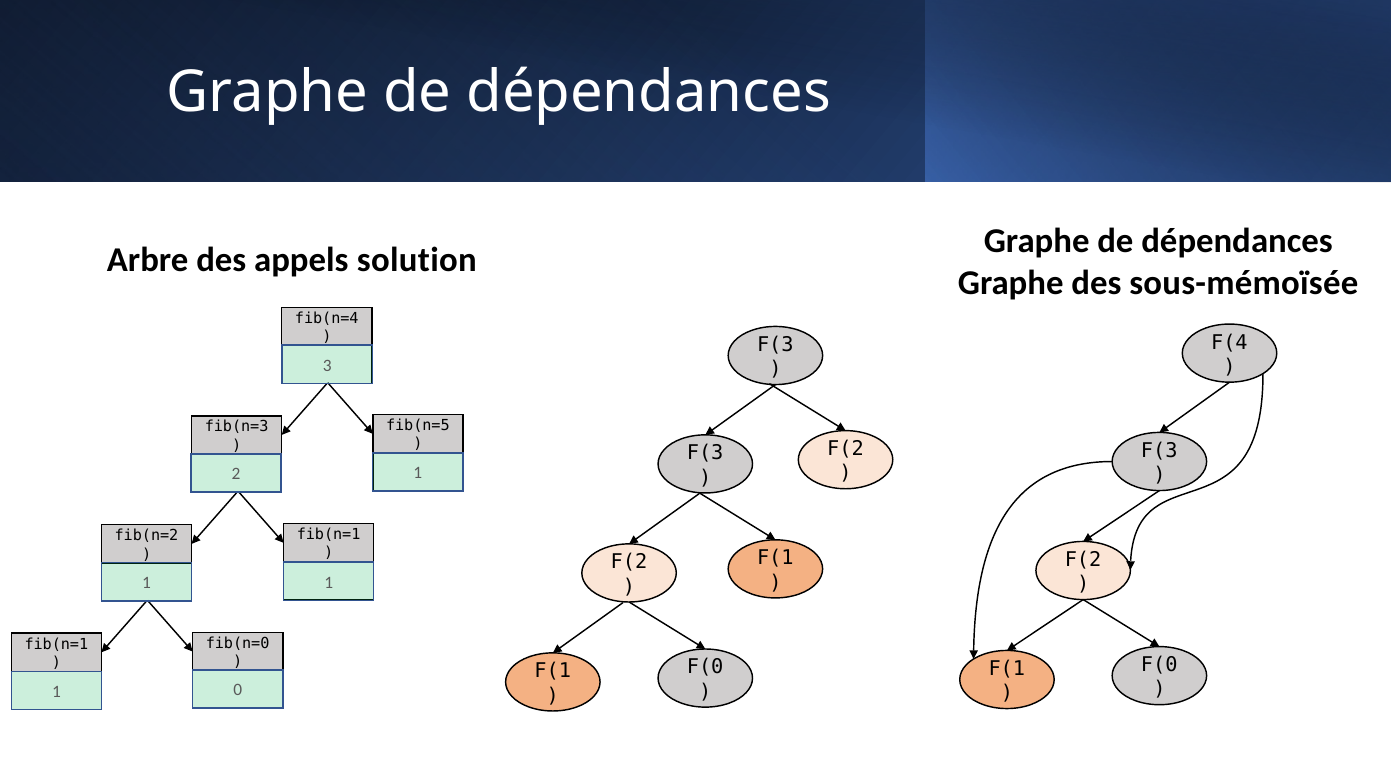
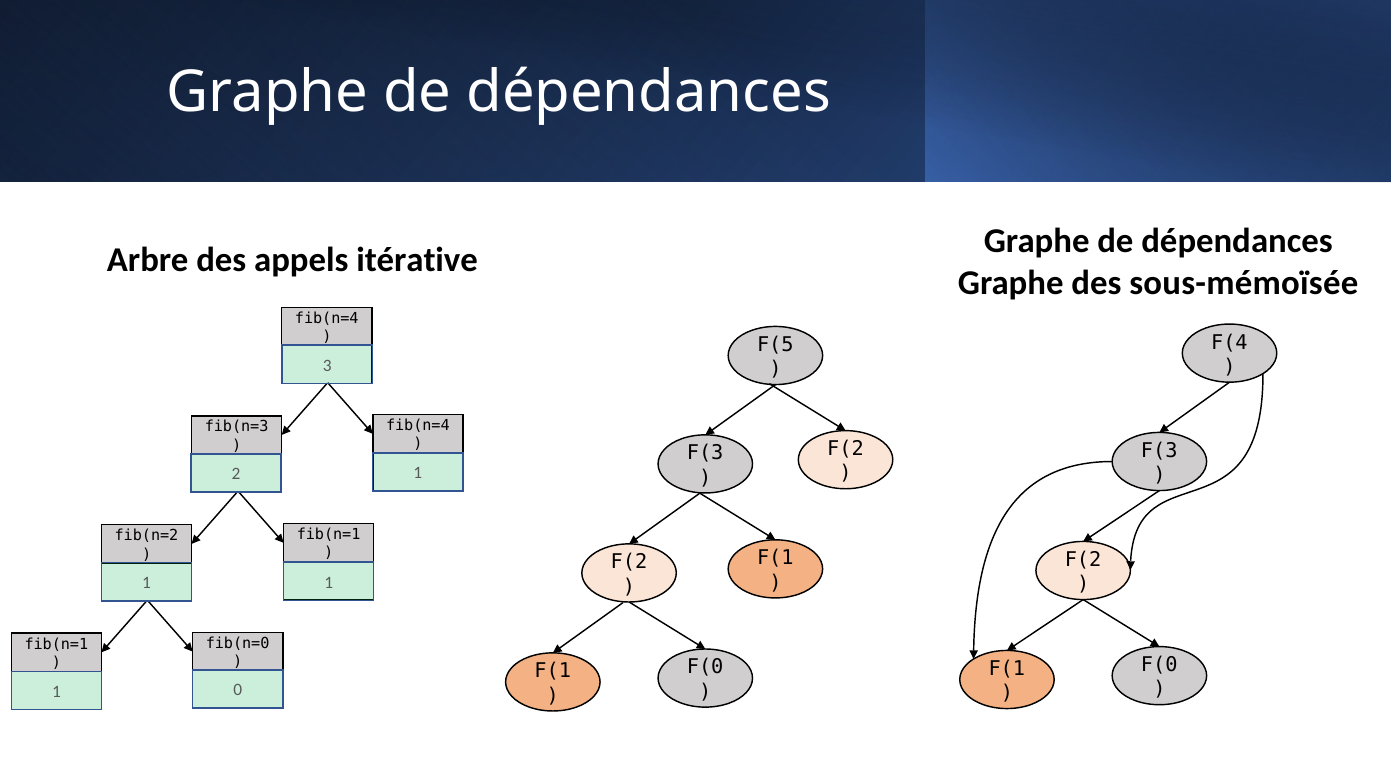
solution: solution -> itérative (417, 260)
F(3: F(3 -> F(5 (775, 345)
fib(n=5: fib(n=5 -> fib(n=4 (418, 426)
